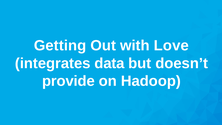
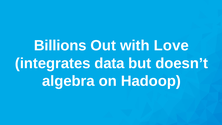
Getting: Getting -> Billions (60, 45)
provide: provide -> algebra (68, 81)
